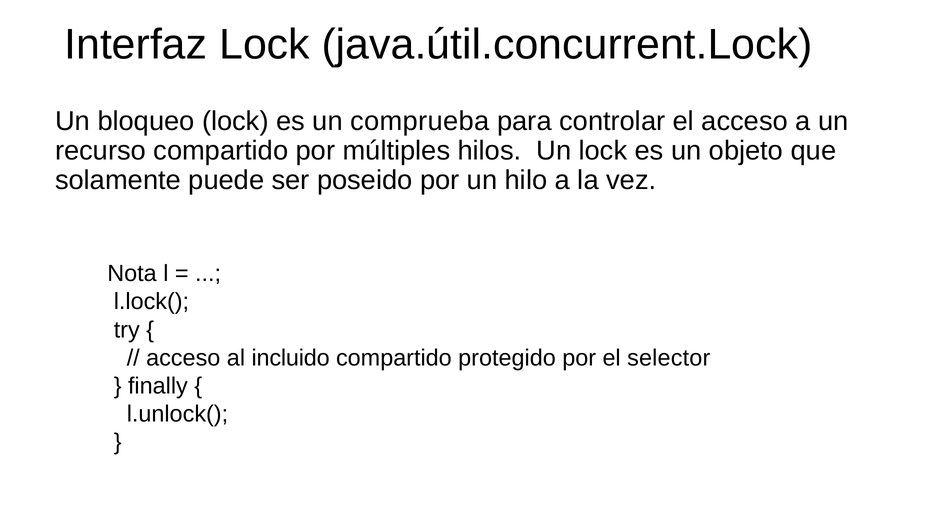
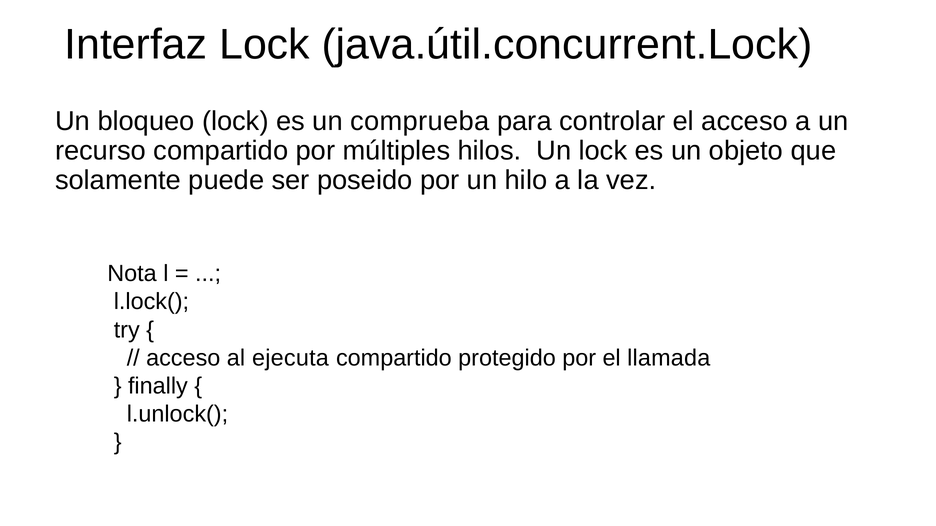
incluido: incluido -> ejecuta (290, 358)
selector: selector -> llamada (669, 358)
